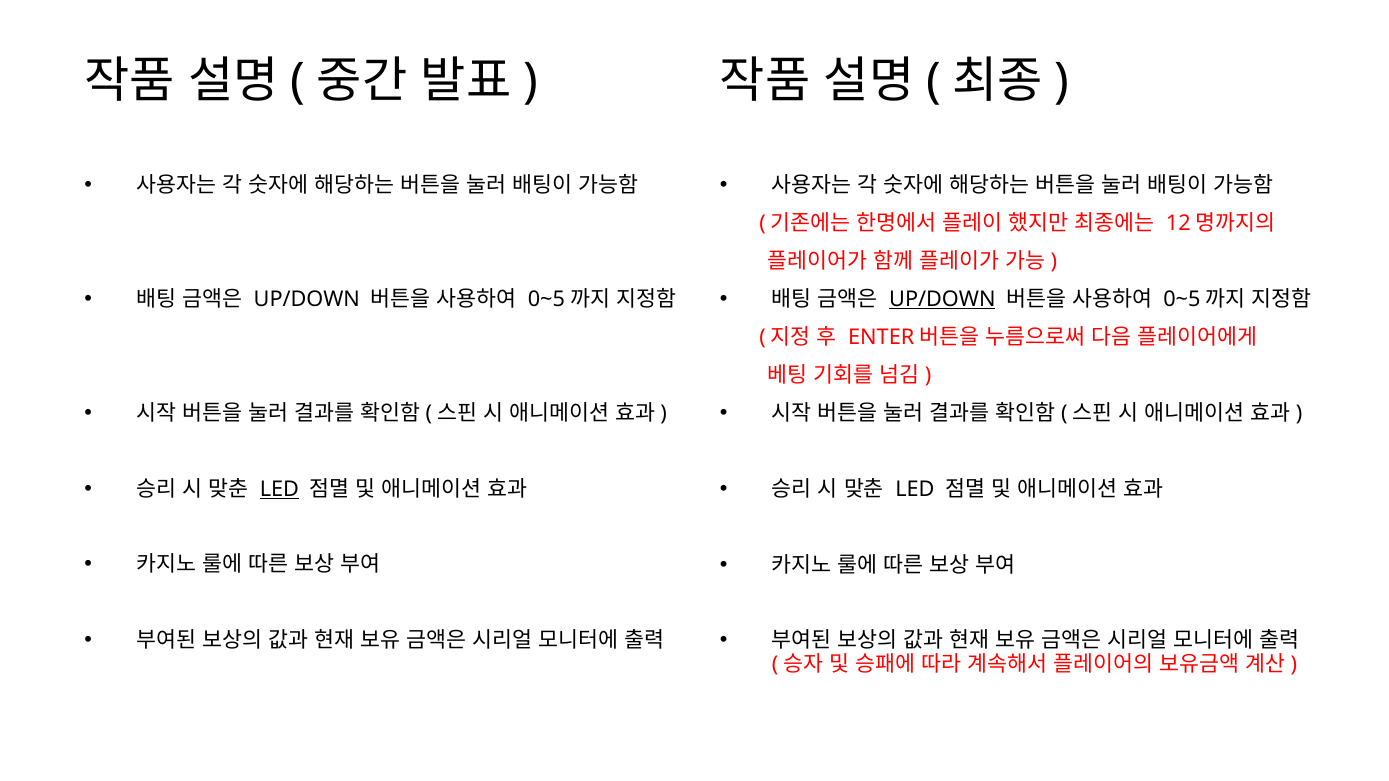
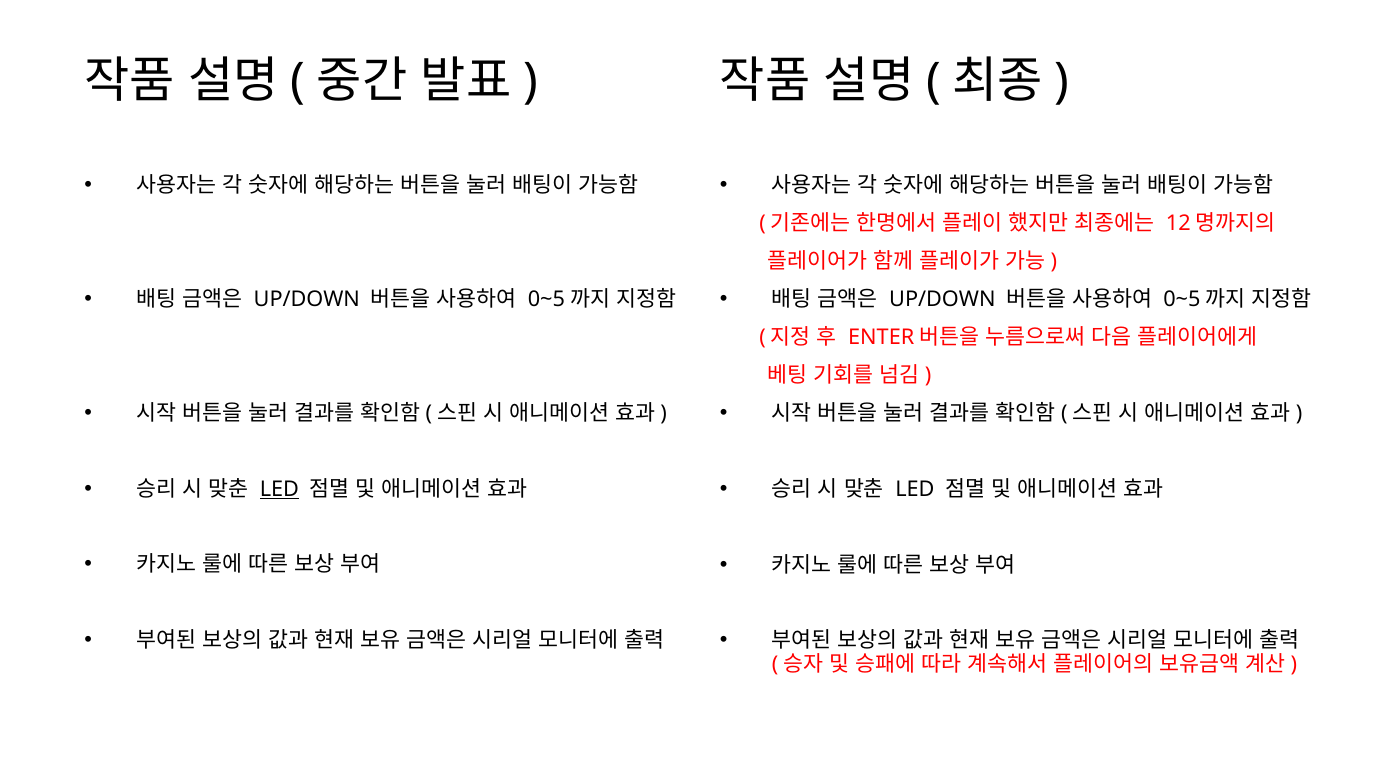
UP/DOWN underline: present -> none (942, 300)
